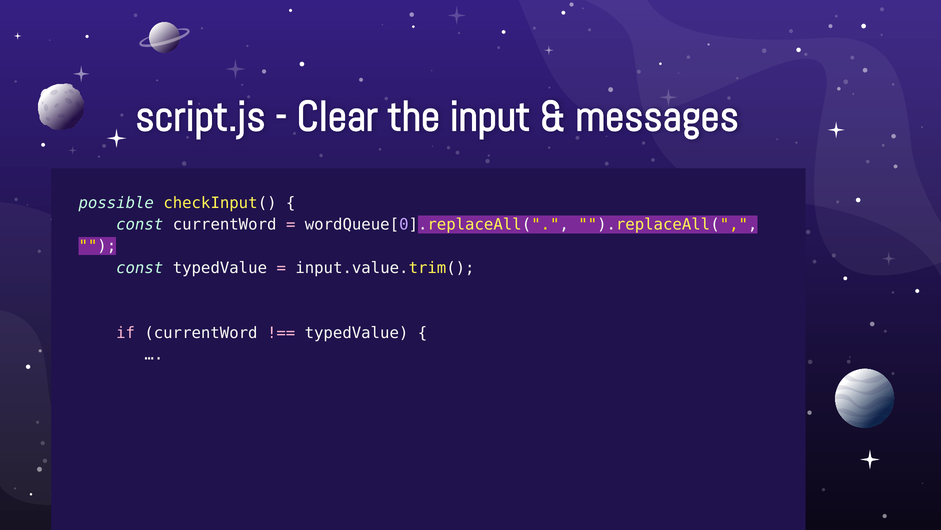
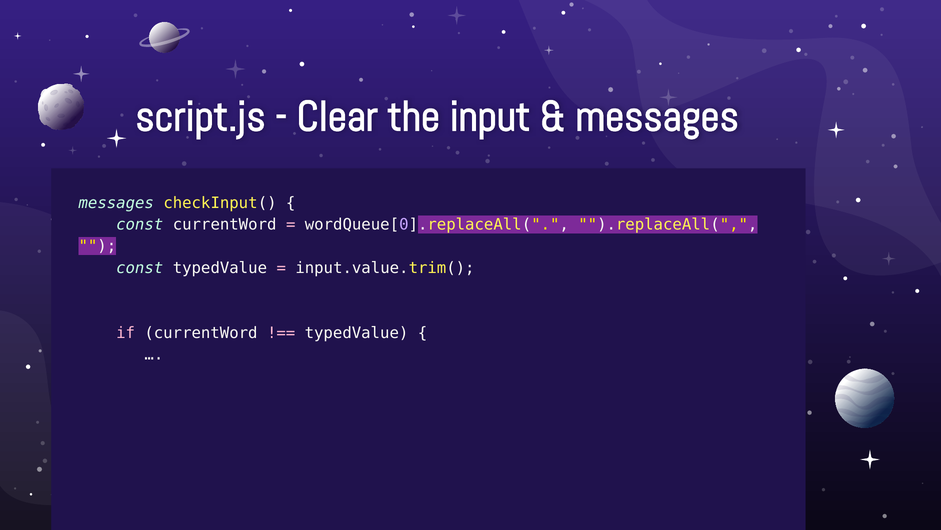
possible: possible -> messages (116, 203)
